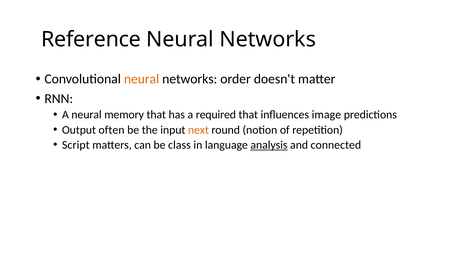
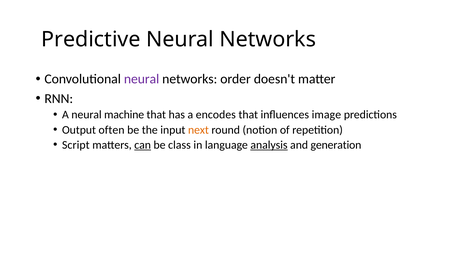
Reference: Reference -> Predictive (91, 39)
neural colour: orange -> purple (142, 79)
memory: memory -> machine (124, 115)
required: required -> encodes (216, 115)
can underline: none -> present (143, 145)
connected: connected -> generation (336, 145)
